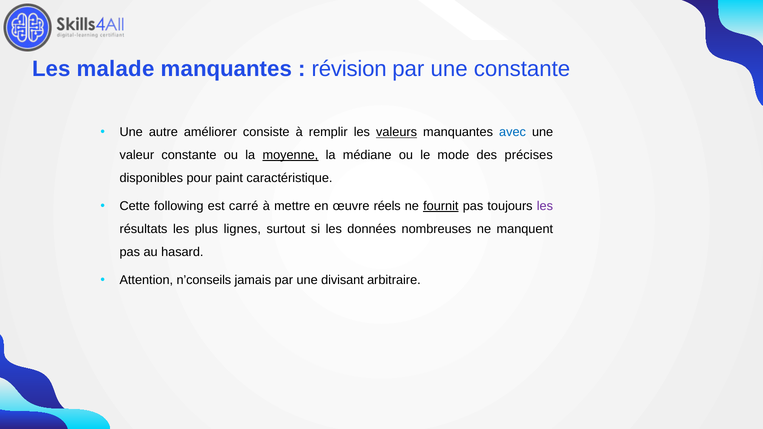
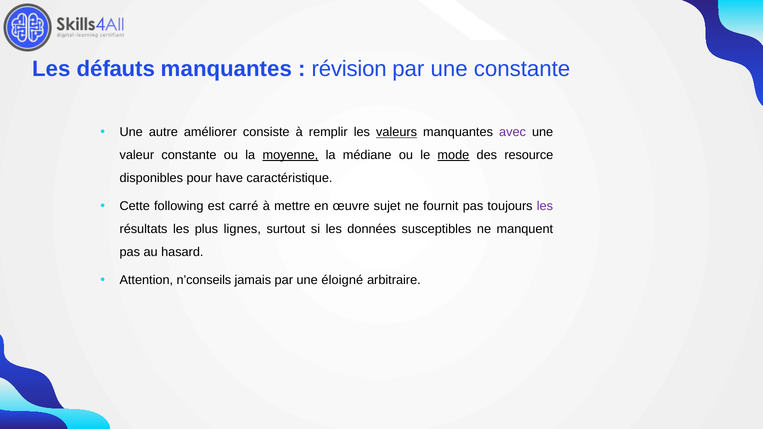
malade: malade -> défauts (116, 69)
avec colour: blue -> purple (513, 132)
mode underline: none -> present (453, 155)
précises: précises -> resource (529, 155)
paint: paint -> have (229, 178)
réels: réels -> sujet (387, 206)
fournit underline: present -> none (441, 206)
nombreuses: nombreuses -> susceptibles (437, 229)
divisant: divisant -> éloigné (342, 280)
